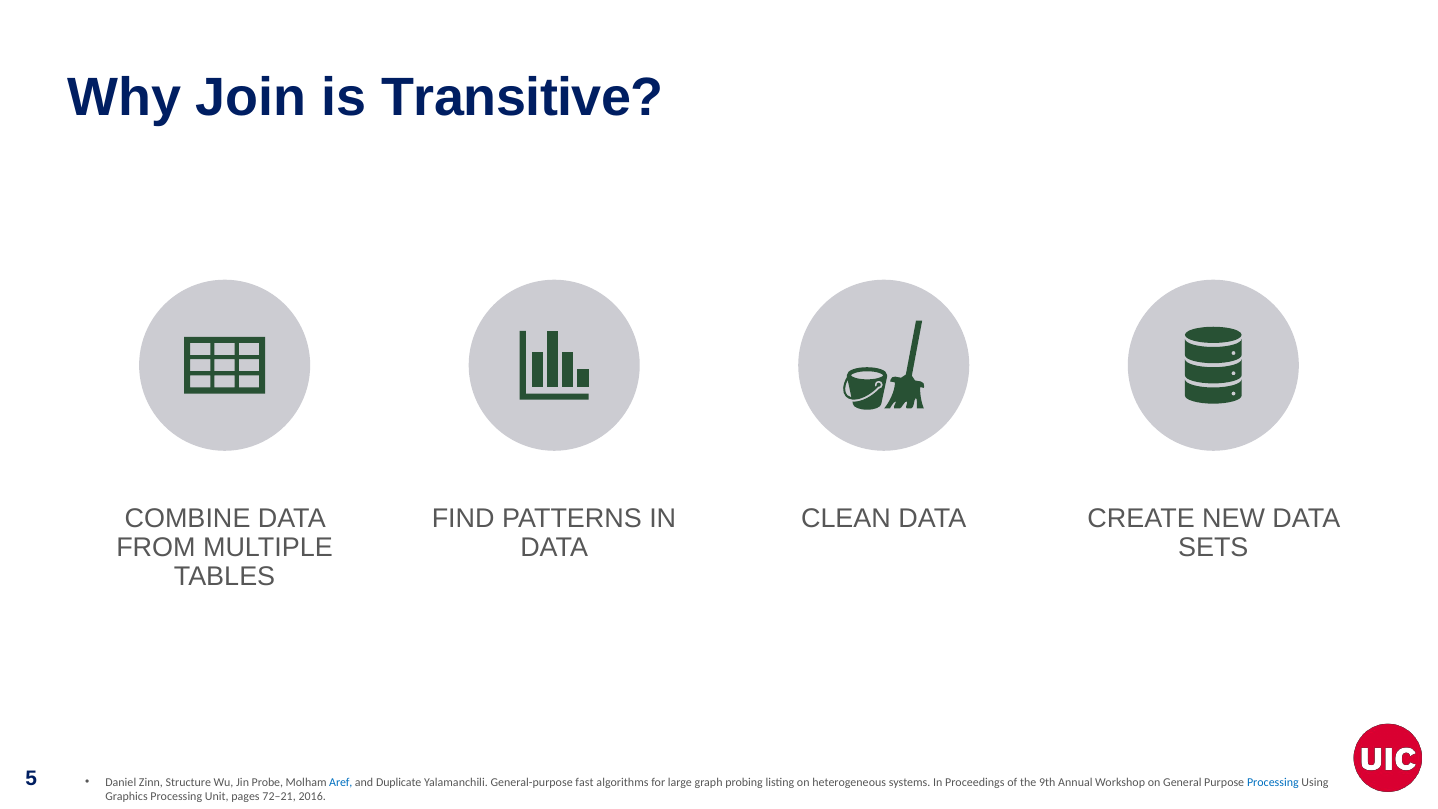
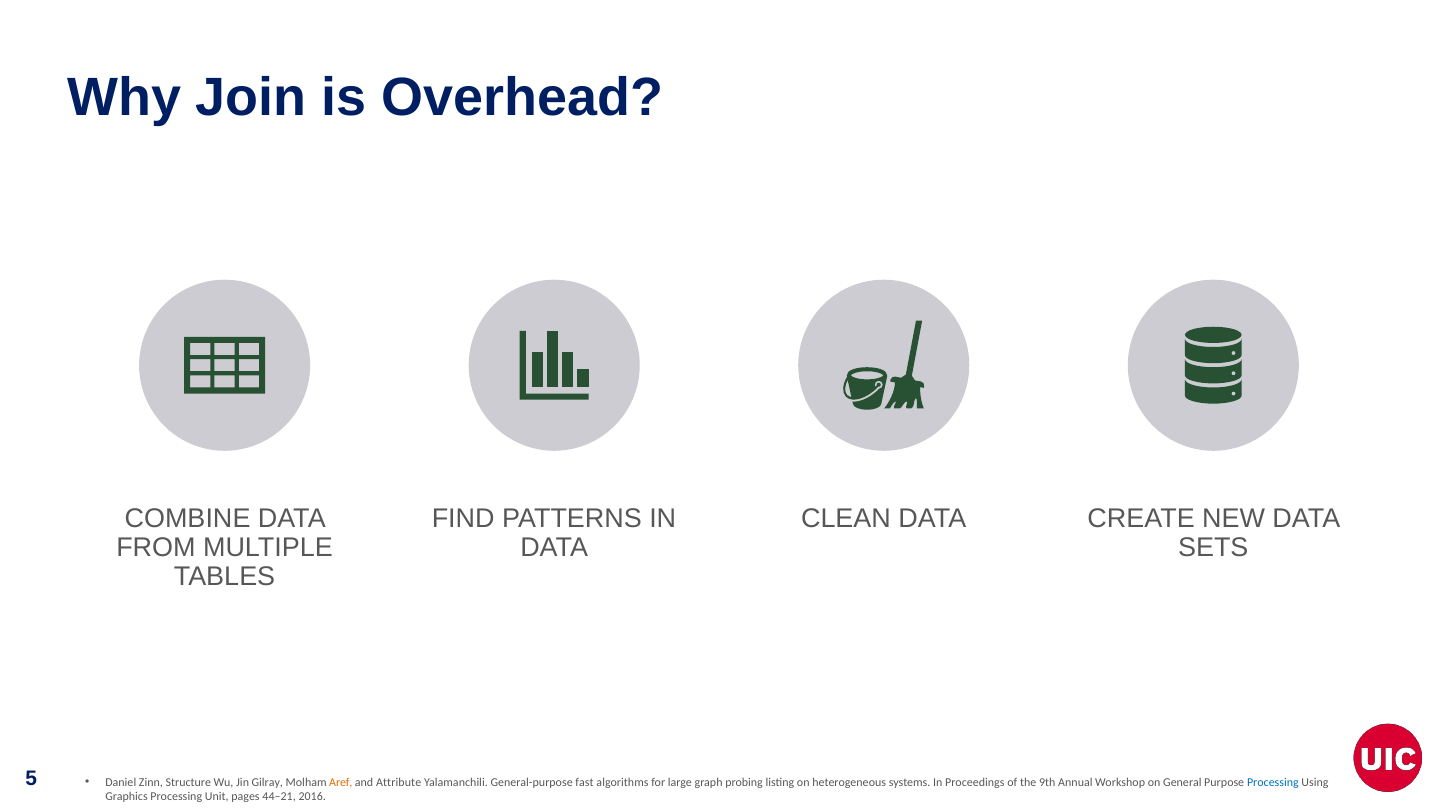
Transitive: Transitive -> Overhead (522, 98)
Probe: Probe -> Gilray (267, 782)
Aref colour: blue -> orange (341, 782)
Duplicate: Duplicate -> Attribute (399, 782)
72–21: 72–21 -> 44–21 (279, 797)
